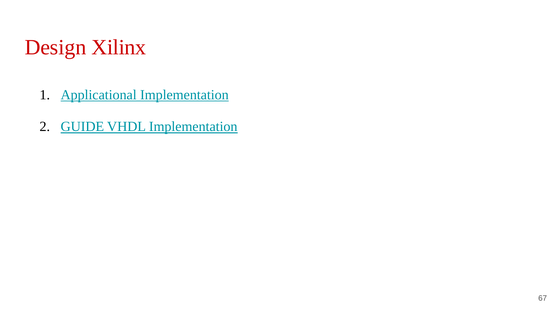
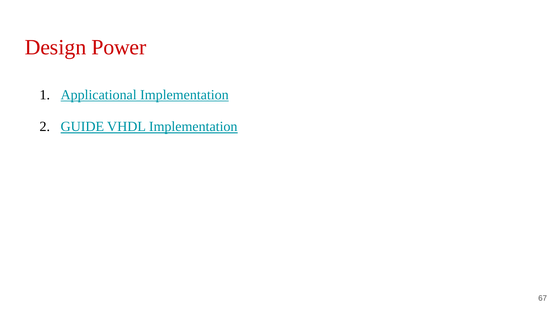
Xilinx: Xilinx -> Power (119, 47)
